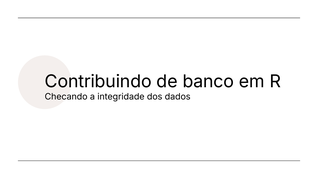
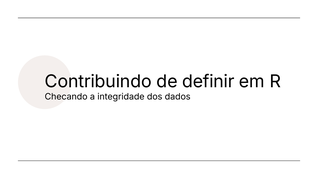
banco: banco -> definir (208, 81)
